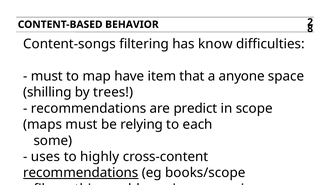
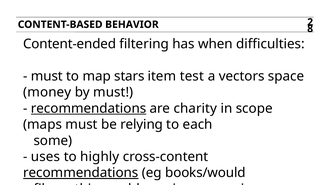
Content-songs: Content-songs -> Content-ended (70, 44)
know: know -> when (215, 44)
have: have -> stars (129, 76)
that: that -> test (192, 76)
anyone: anyone -> vectors (242, 76)
shilling: shilling -> money (47, 92)
by trees: trees -> must (113, 92)
recommendations underline: none -> present (89, 109)
predict: predict -> charity (195, 109)
books/scope: books/scope -> books/would (205, 173)
